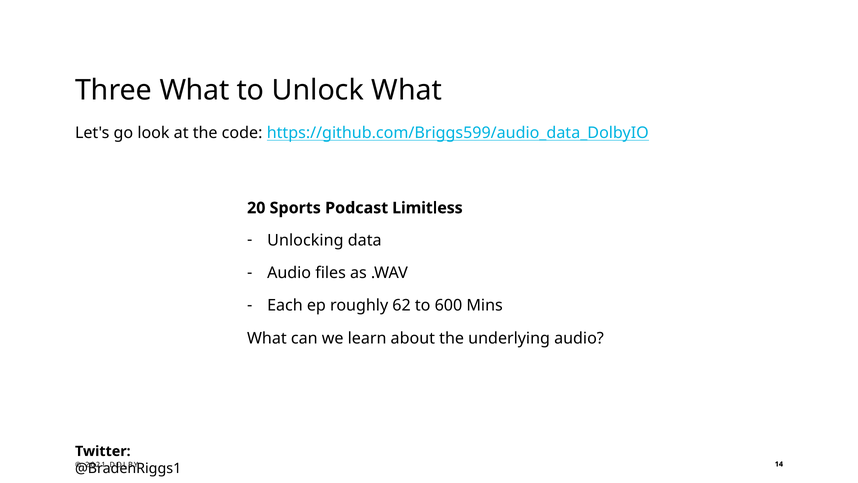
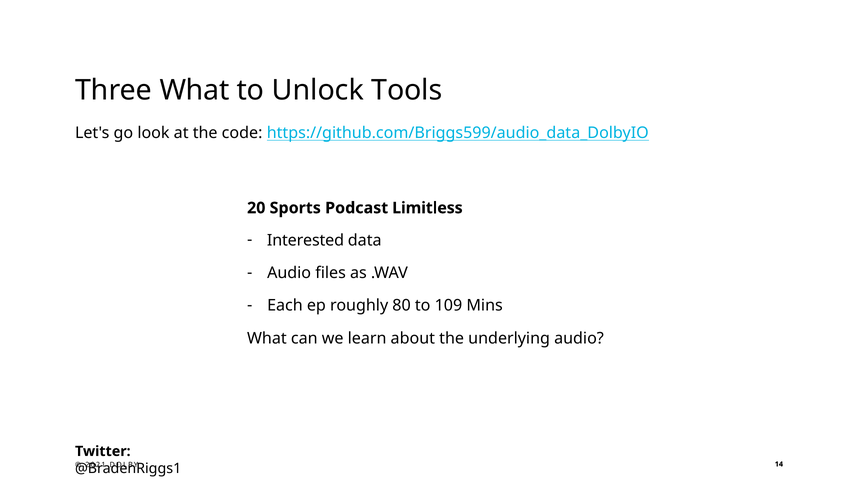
Unlock What: What -> Tools (407, 90)
Unlocking: Unlocking -> Interested (306, 240)
62: 62 -> 80 (402, 305)
600: 600 -> 109 (448, 305)
